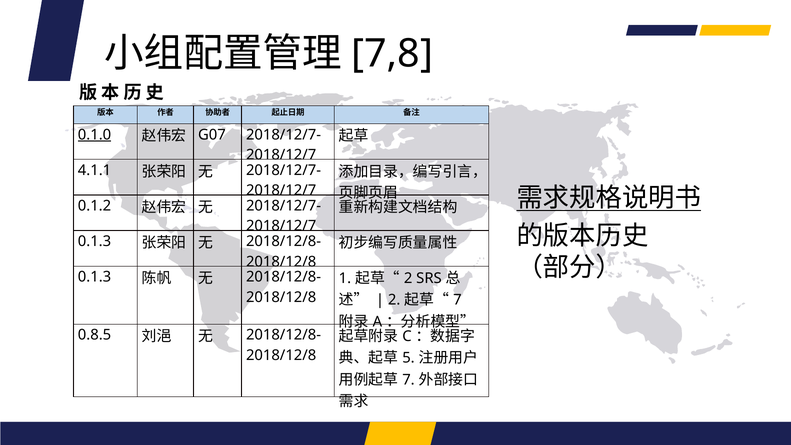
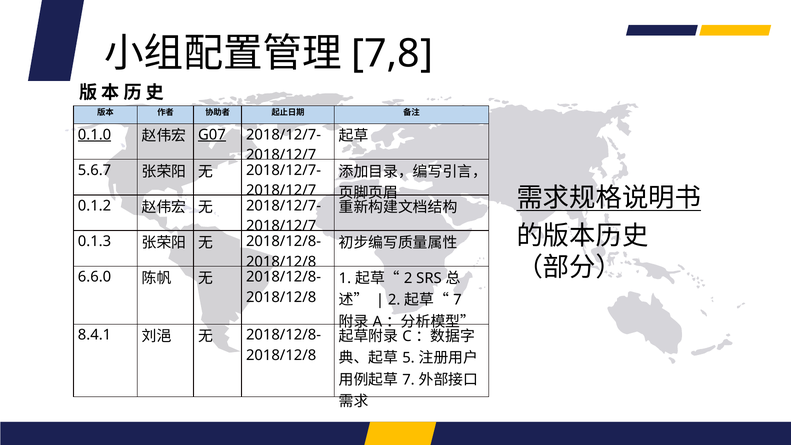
G07 underline: none -> present (212, 135)
4.1.1: 4.1.1 -> 5.6.7 (95, 170)
0.1.3: 0.1.3 -> 6.6.0 (95, 277)
0.8.5: 0.8.5 -> 8.4.1 (95, 335)
